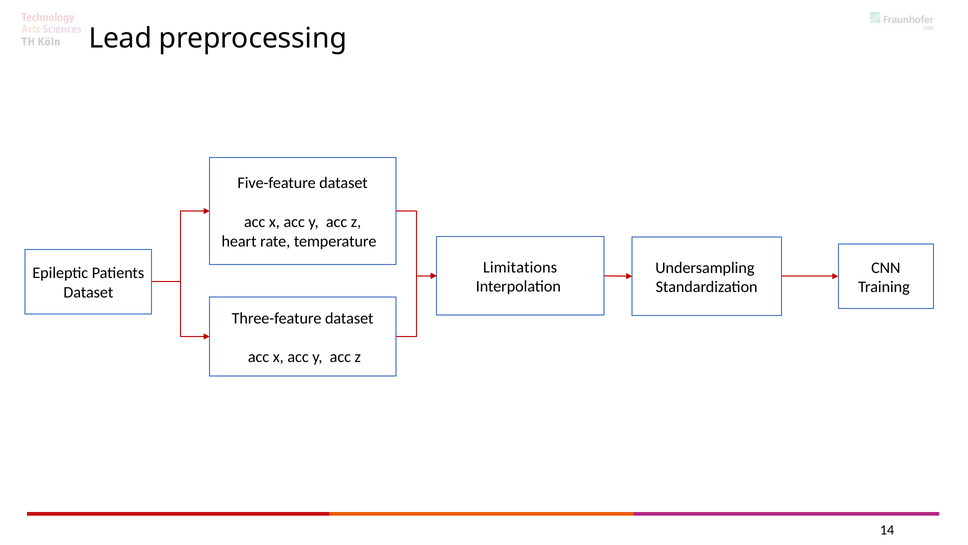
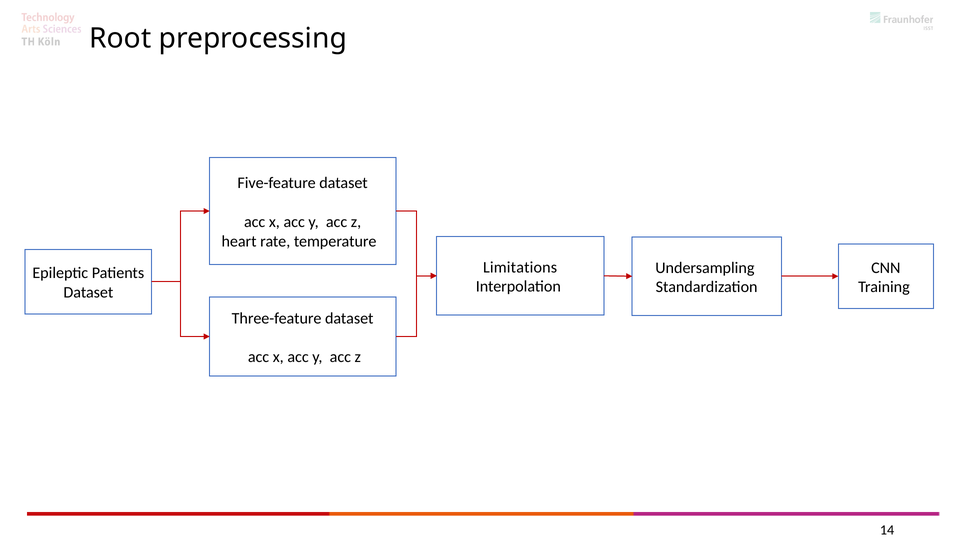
Lead: Lead -> Root (120, 39)
